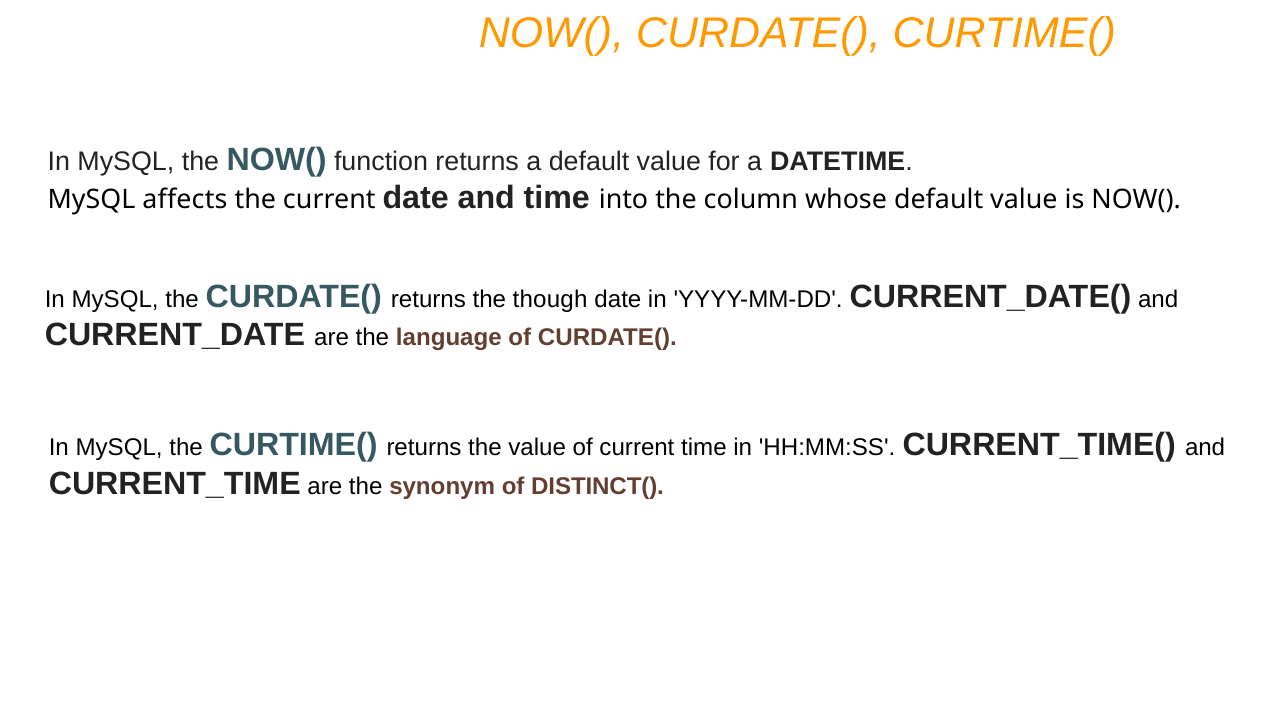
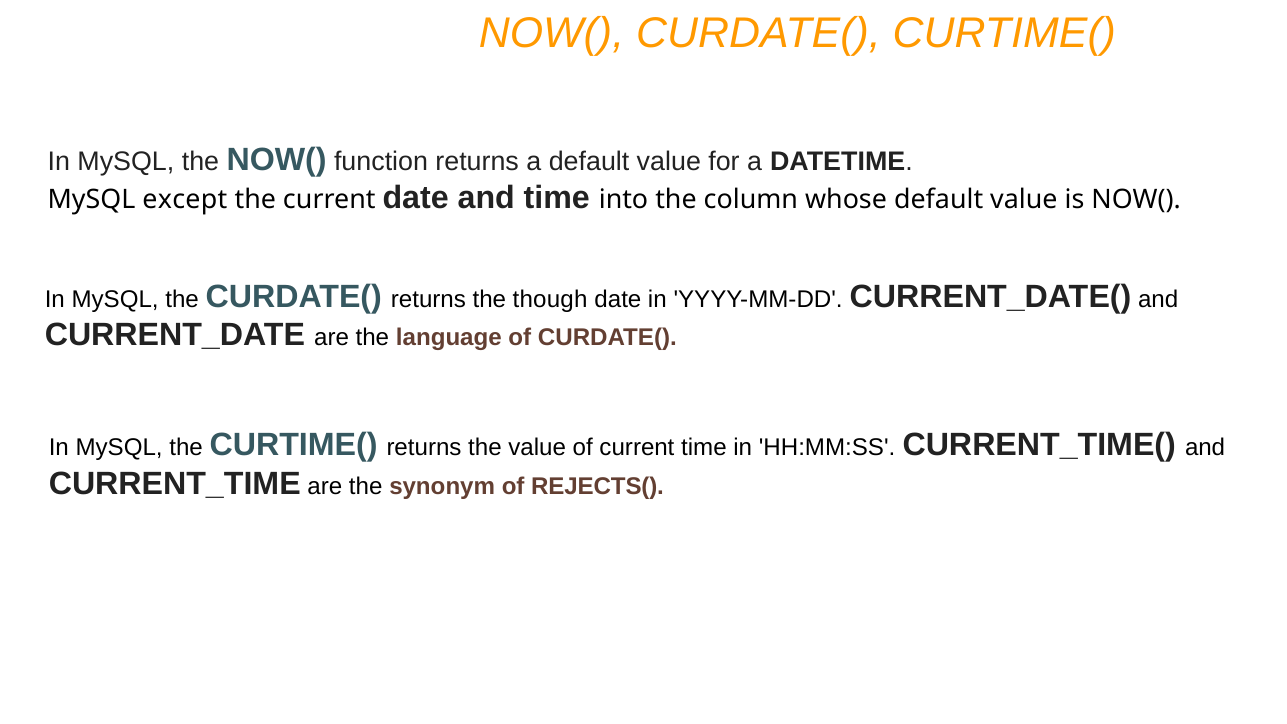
affects: affects -> except (185, 200)
DISTINCT(: DISTINCT( -> REJECTS( (598, 486)
